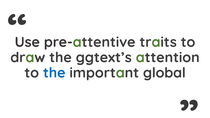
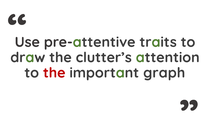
ggtext’s: ggtext’s -> clutter’s (104, 58)
the colour: blue -> red (54, 73)
global: global -> graph (164, 73)
